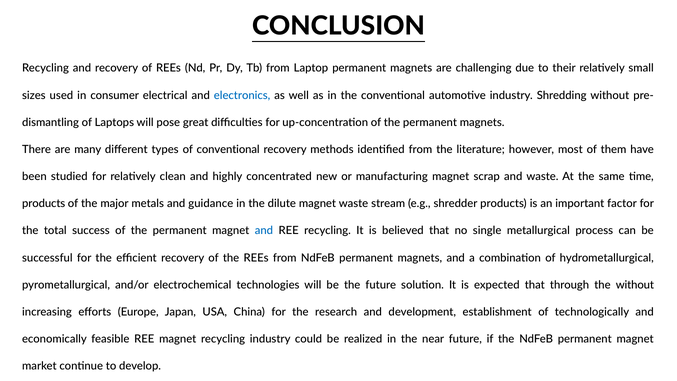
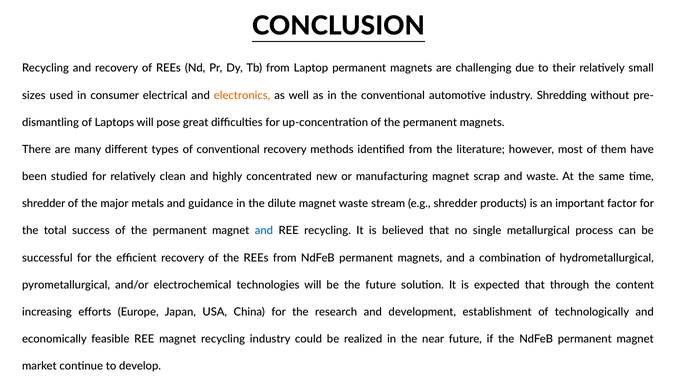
electronics colour: blue -> orange (242, 95)
products: products -> shredder (44, 204)
the without: without -> content (635, 285)
